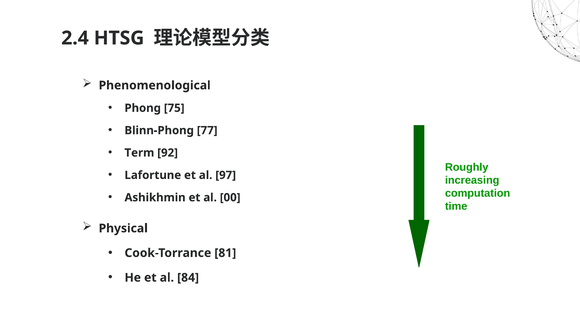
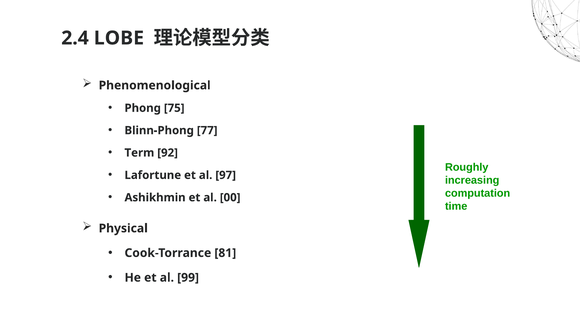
HTSG: HTSG -> LOBE (119, 38)
84: 84 -> 99 (188, 278)
